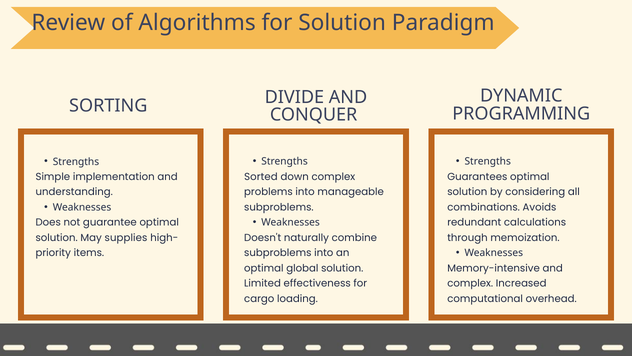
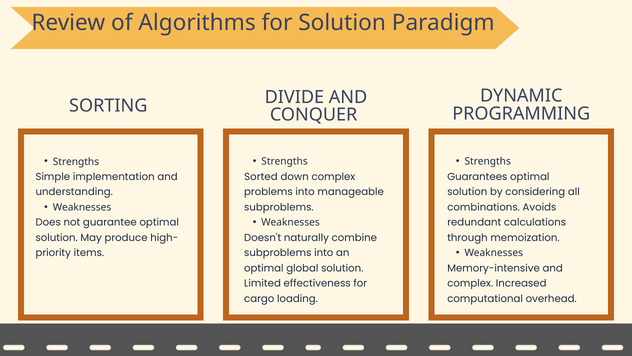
supplies: supplies -> produce (126, 238)
